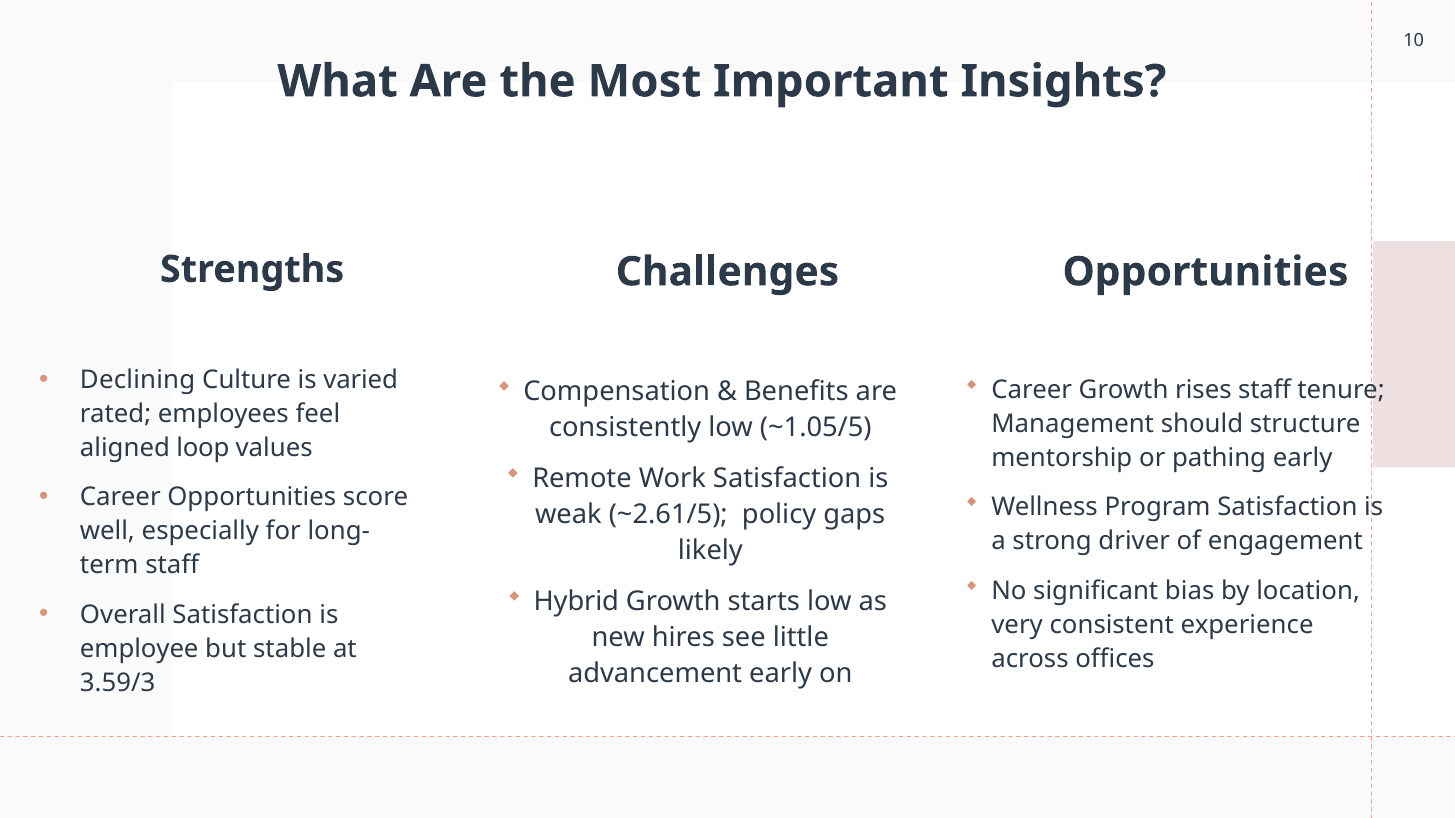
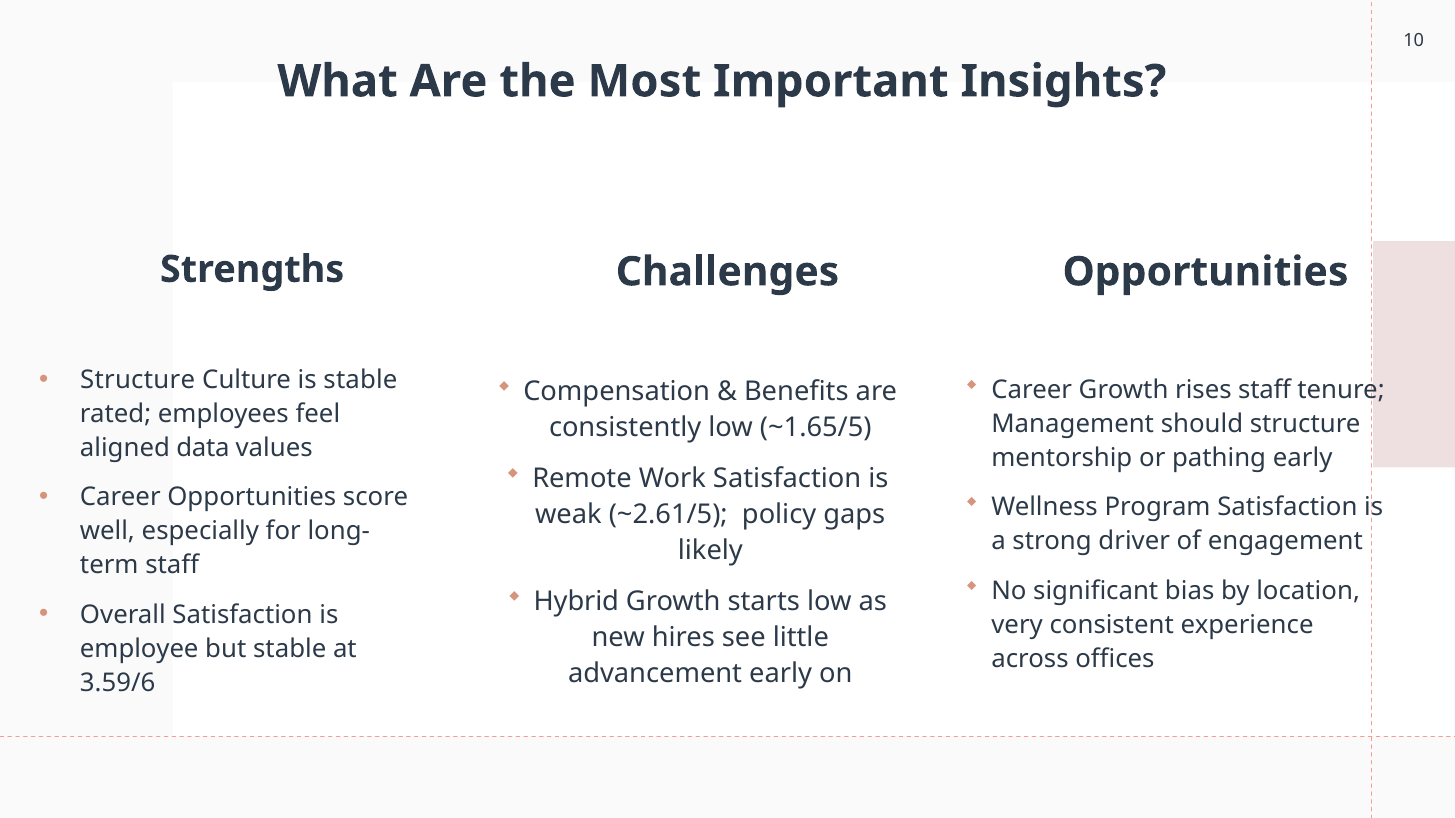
Declining: Declining -> Structure (138, 380)
is varied: varied -> stable (361, 380)
~1.05/5: ~1.05/5 -> ~1.65/5 (816, 428)
loop: loop -> data (203, 448)
3.59/3: 3.59/3 -> 3.59/6 (118, 683)
